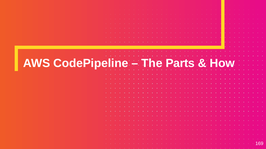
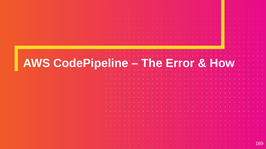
Parts: Parts -> Error (180, 63)
